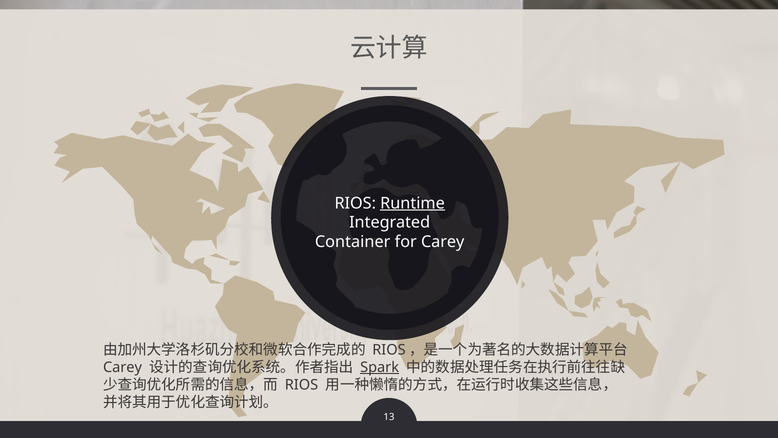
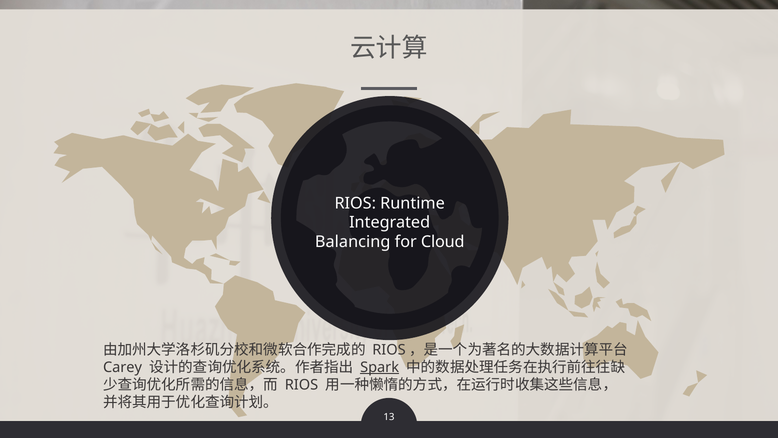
Runtime underline: present -> none (413, 203)
Container: Container -> Balancing (353, 242)
for Carey: Carey -> Cloud (443, 242)
